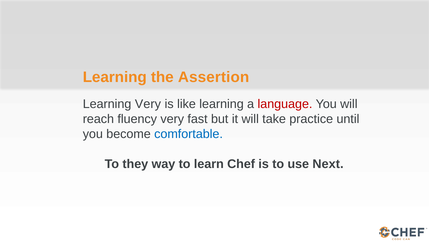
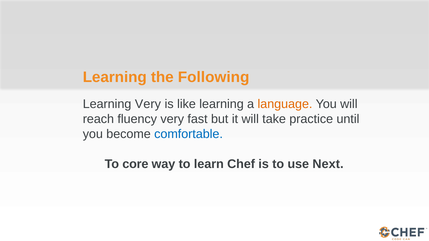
Assertion: Assertion -> Following (214, 77)
language colour: red -> orange (285, 104)
they: they -> core (135, 164)
